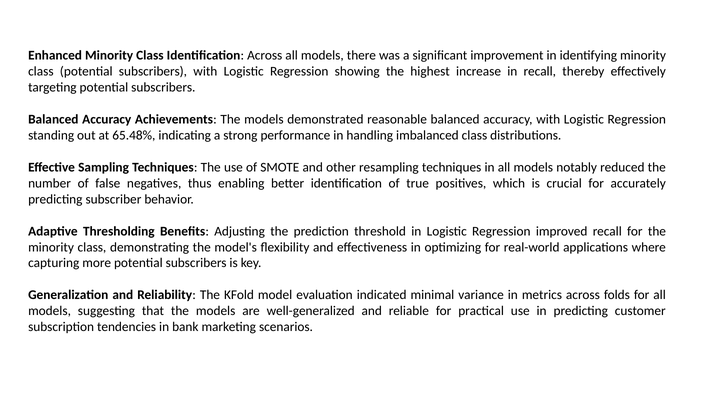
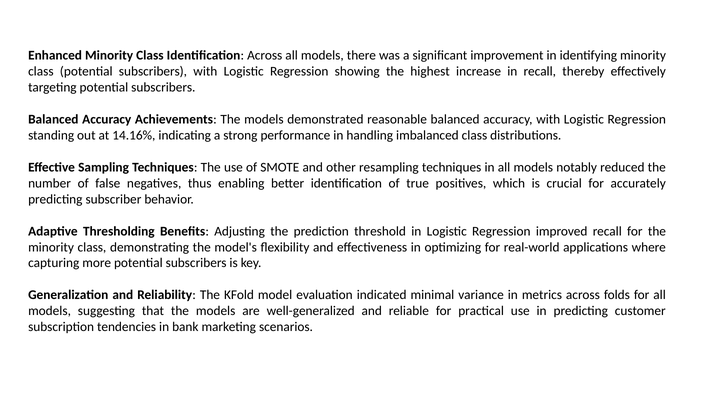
65.48%: 65.48% -> 14.16% (134, 136)
